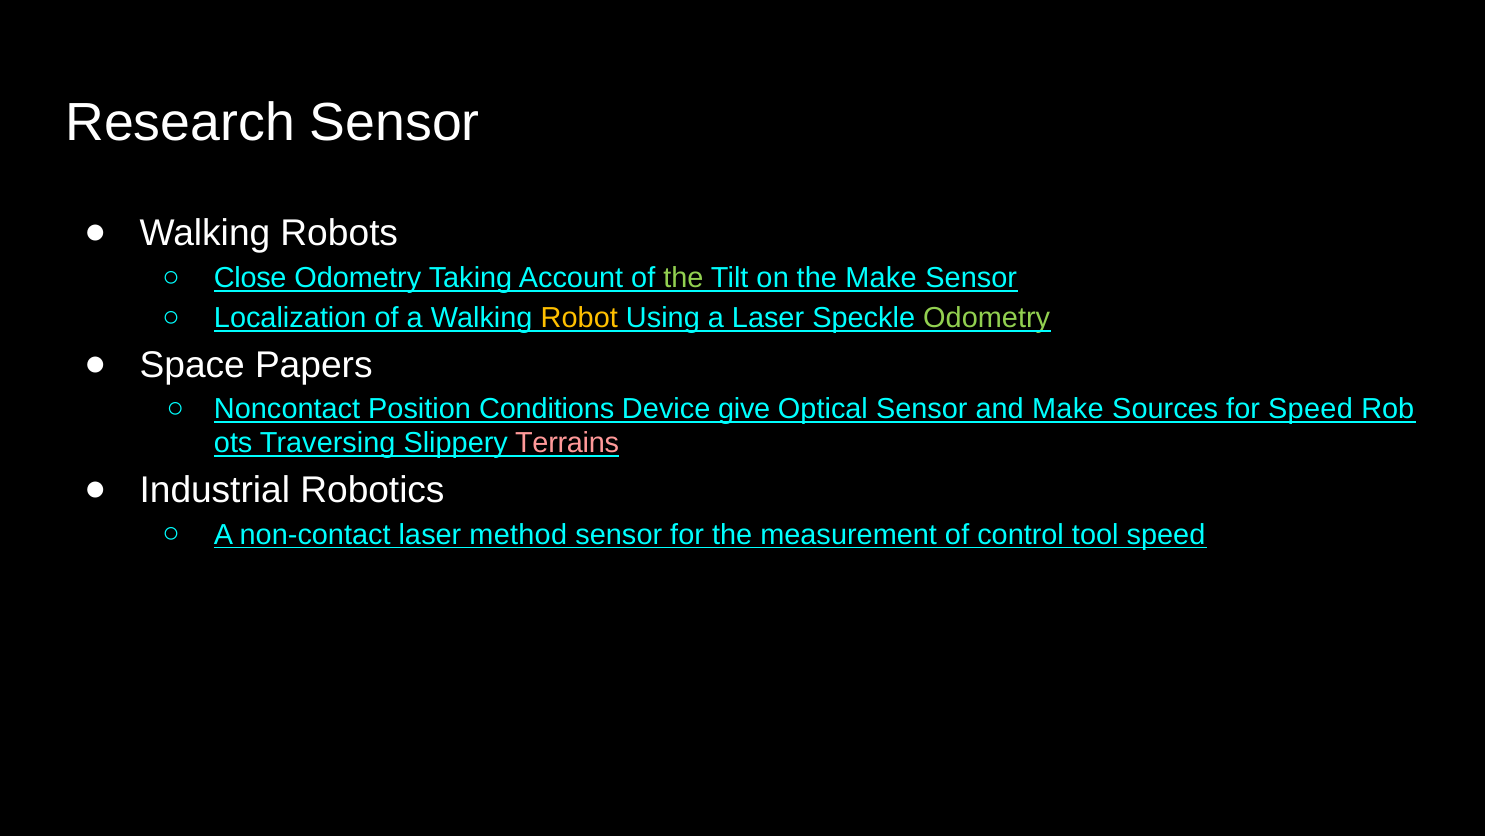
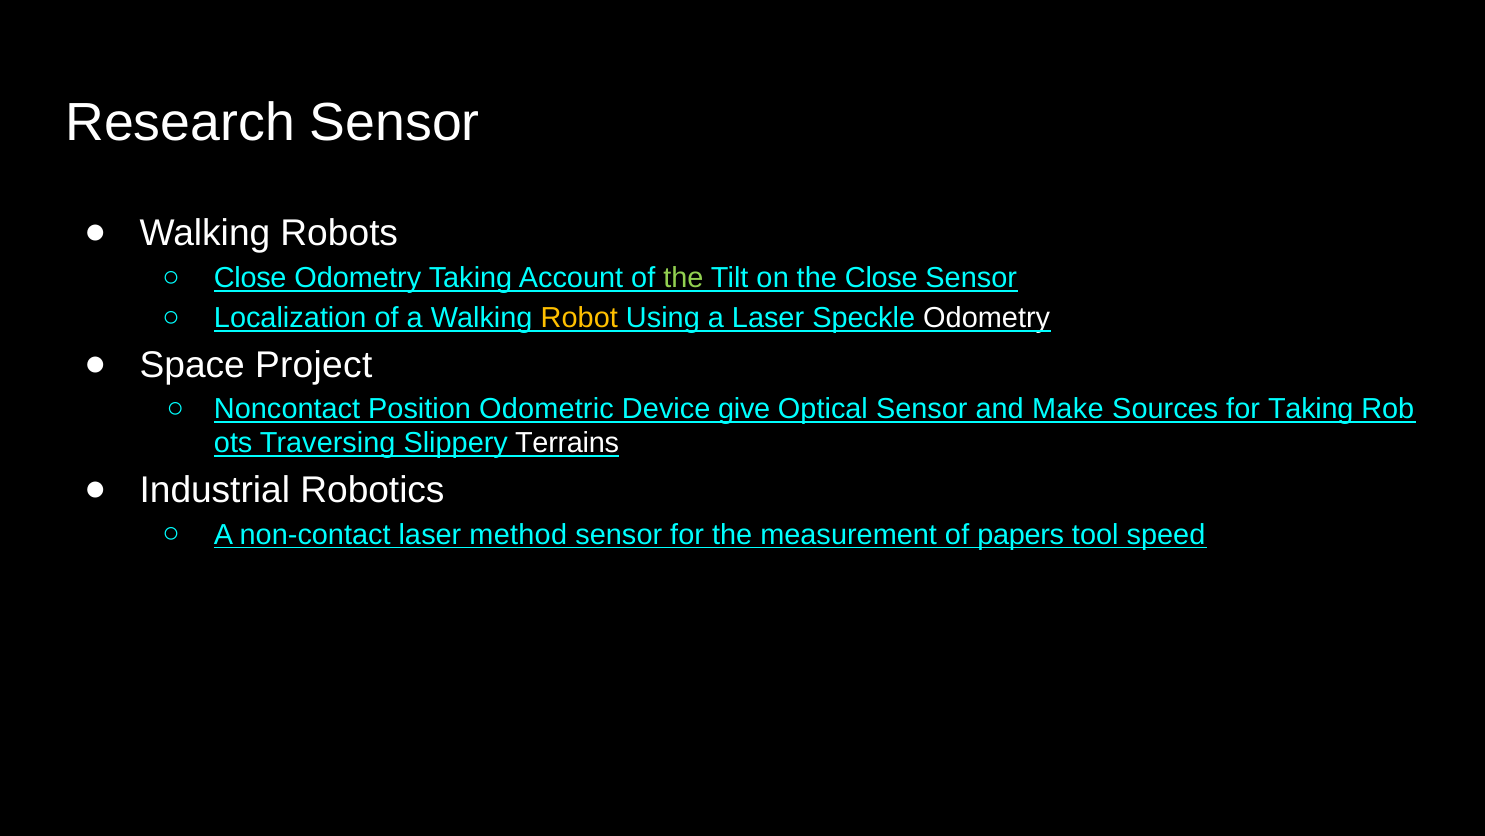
the Make: Make -> Close (881, 278)
Odometry colour: light green -> white (987, 318)
Papers: Papers -> Project (314, 365)
Conditions: Conditions -> Odometric (546, 409)
for Speed: Speed -> Taking (1311, 409)
Terrains colour: pink -> white (567, 443)
control: control -> papers (1021, 534)
